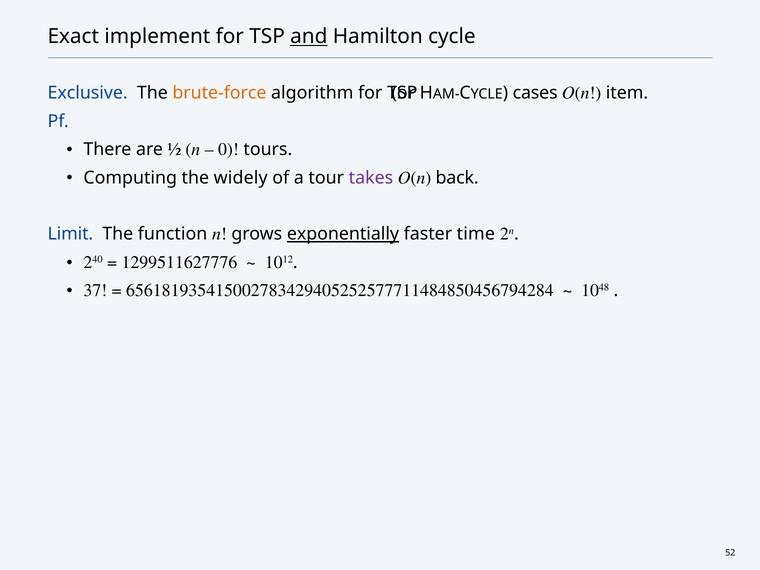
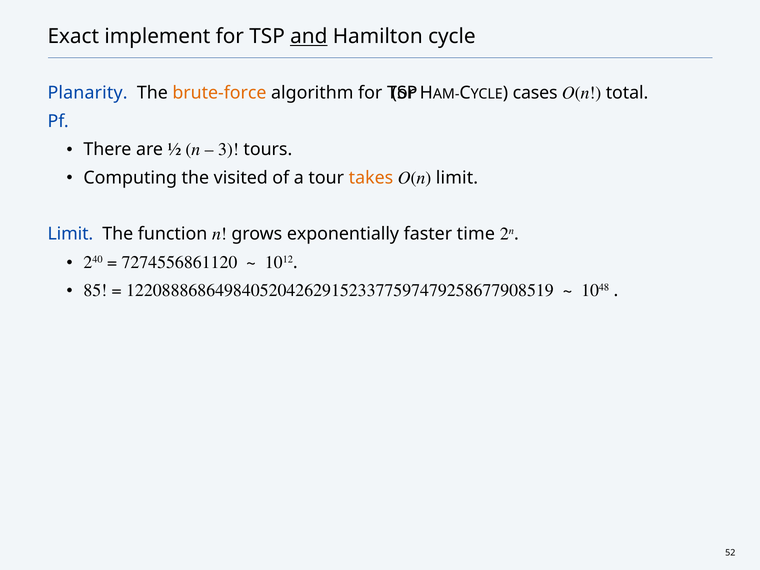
Exclusive: Exclusive -> Planarity (88, 93)
item: item -> total (627, 93)
0: 0 -> 3 (228, 149)
widely: widely -> visited (241, 178)
takes colour: purple -> orange (371, 178)
O(n back: back -> limit (457, 178)
exponentially underline: present -> none (343, 234)
1299511627776: 1299511627776 -> 7274556861120 (179, 262)
37: 37 -> 85 (95, 290)
656181935415002783429405252577711484850456794284: 656181935415002783429405252577711484850456794284 -> 122088868649840520426291523377597479258677908519 (340, 290)
